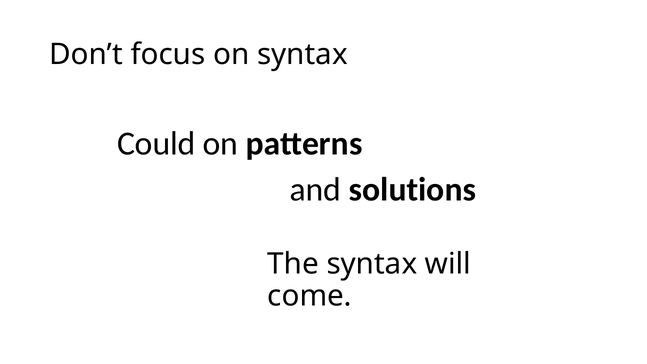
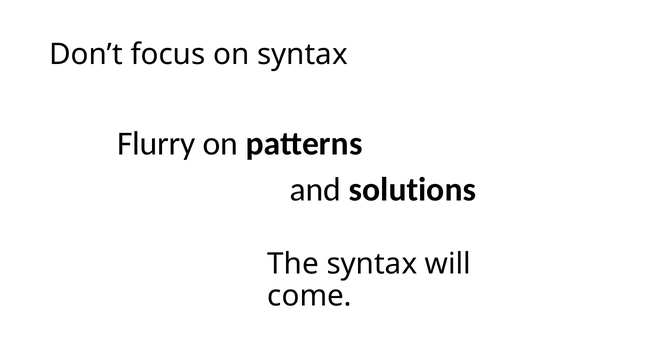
Could: Could -> Flurry (156, 144)
